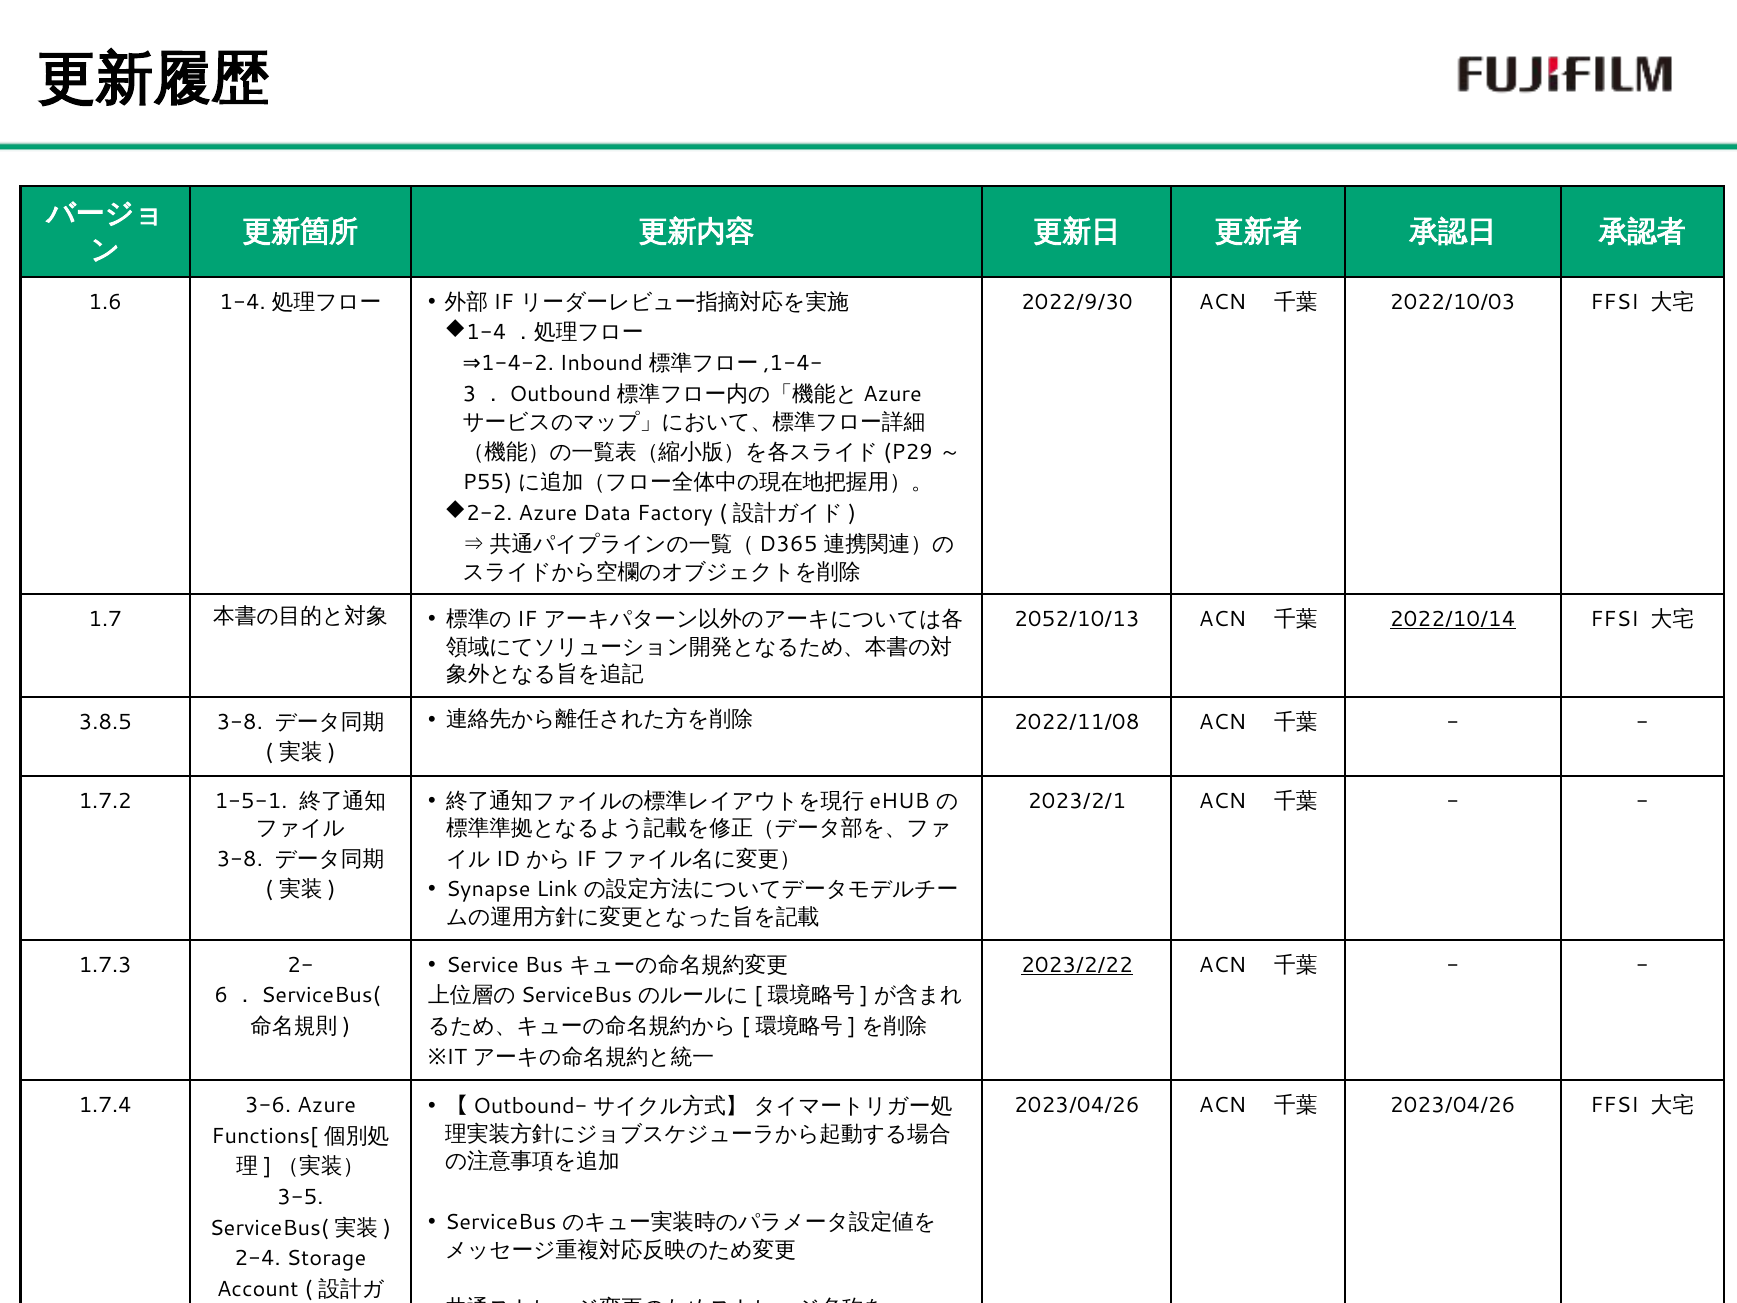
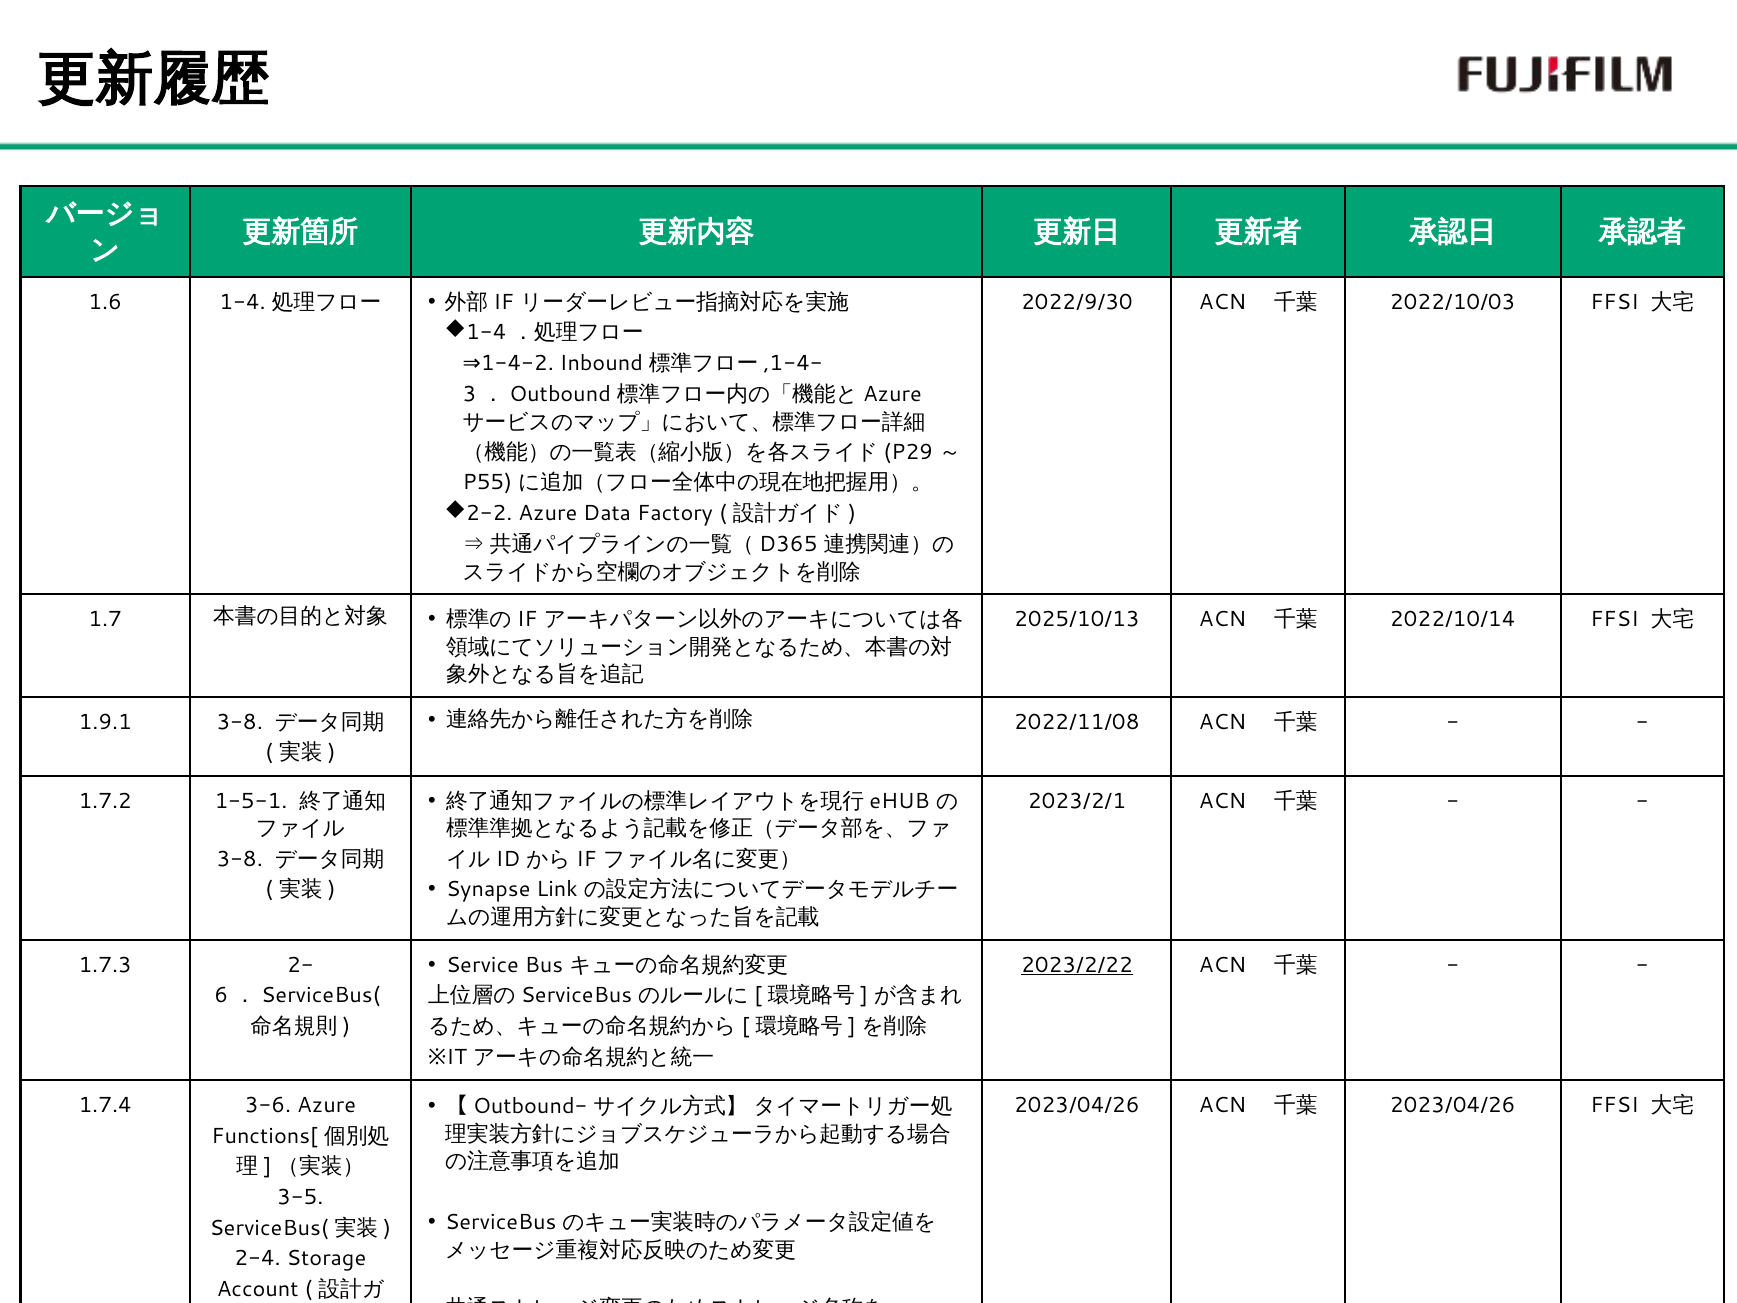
2052/10/13: 2052/10/13 -> 2025/10/13 (1077, 619)
2022/10/14 underline: present -> none (1453, 619)
3.8.5: 3.8.5 -> 1.9.1 (105, 722)
